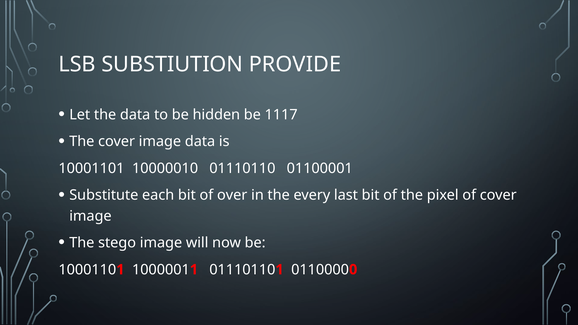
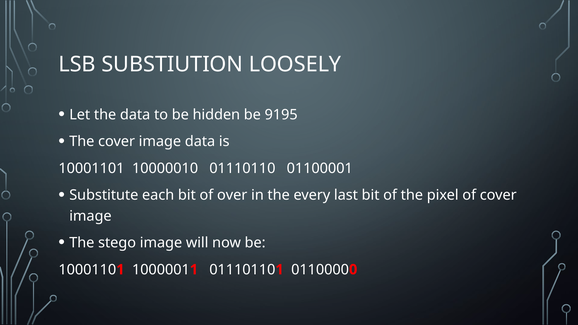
PROVIDE: PROVIDE -> LOOSELY (295, 64)
1117: 1117 -> 9195 (281, 115)
